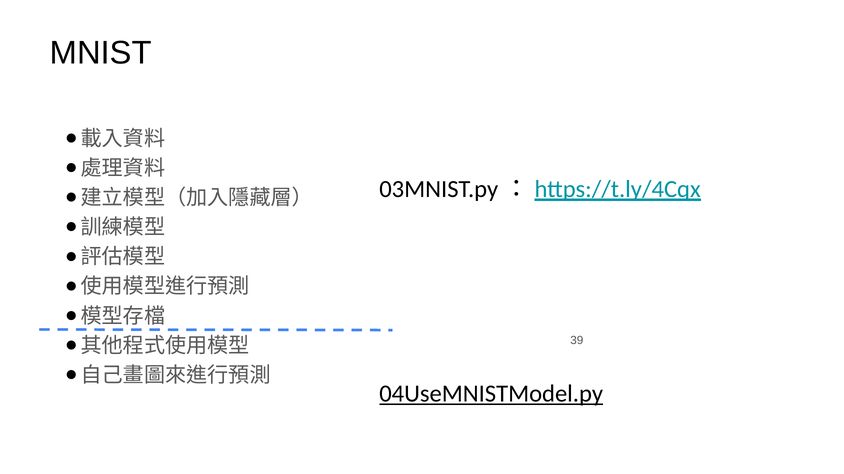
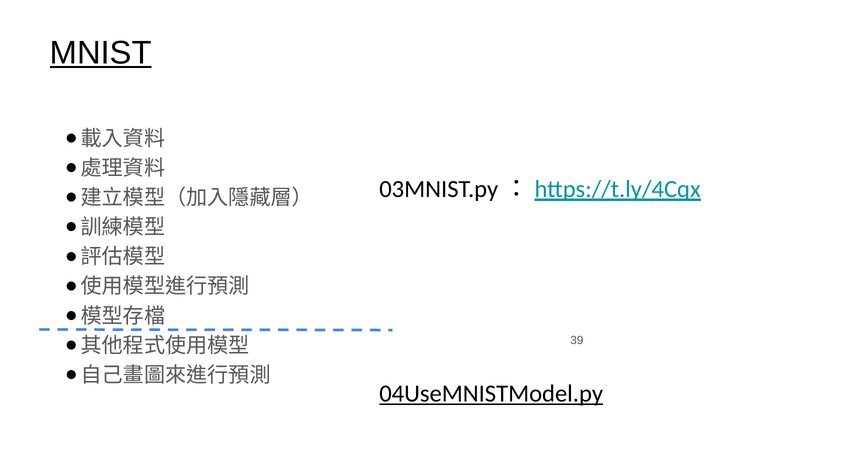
MNIST underline: none -> present (101, 53)
